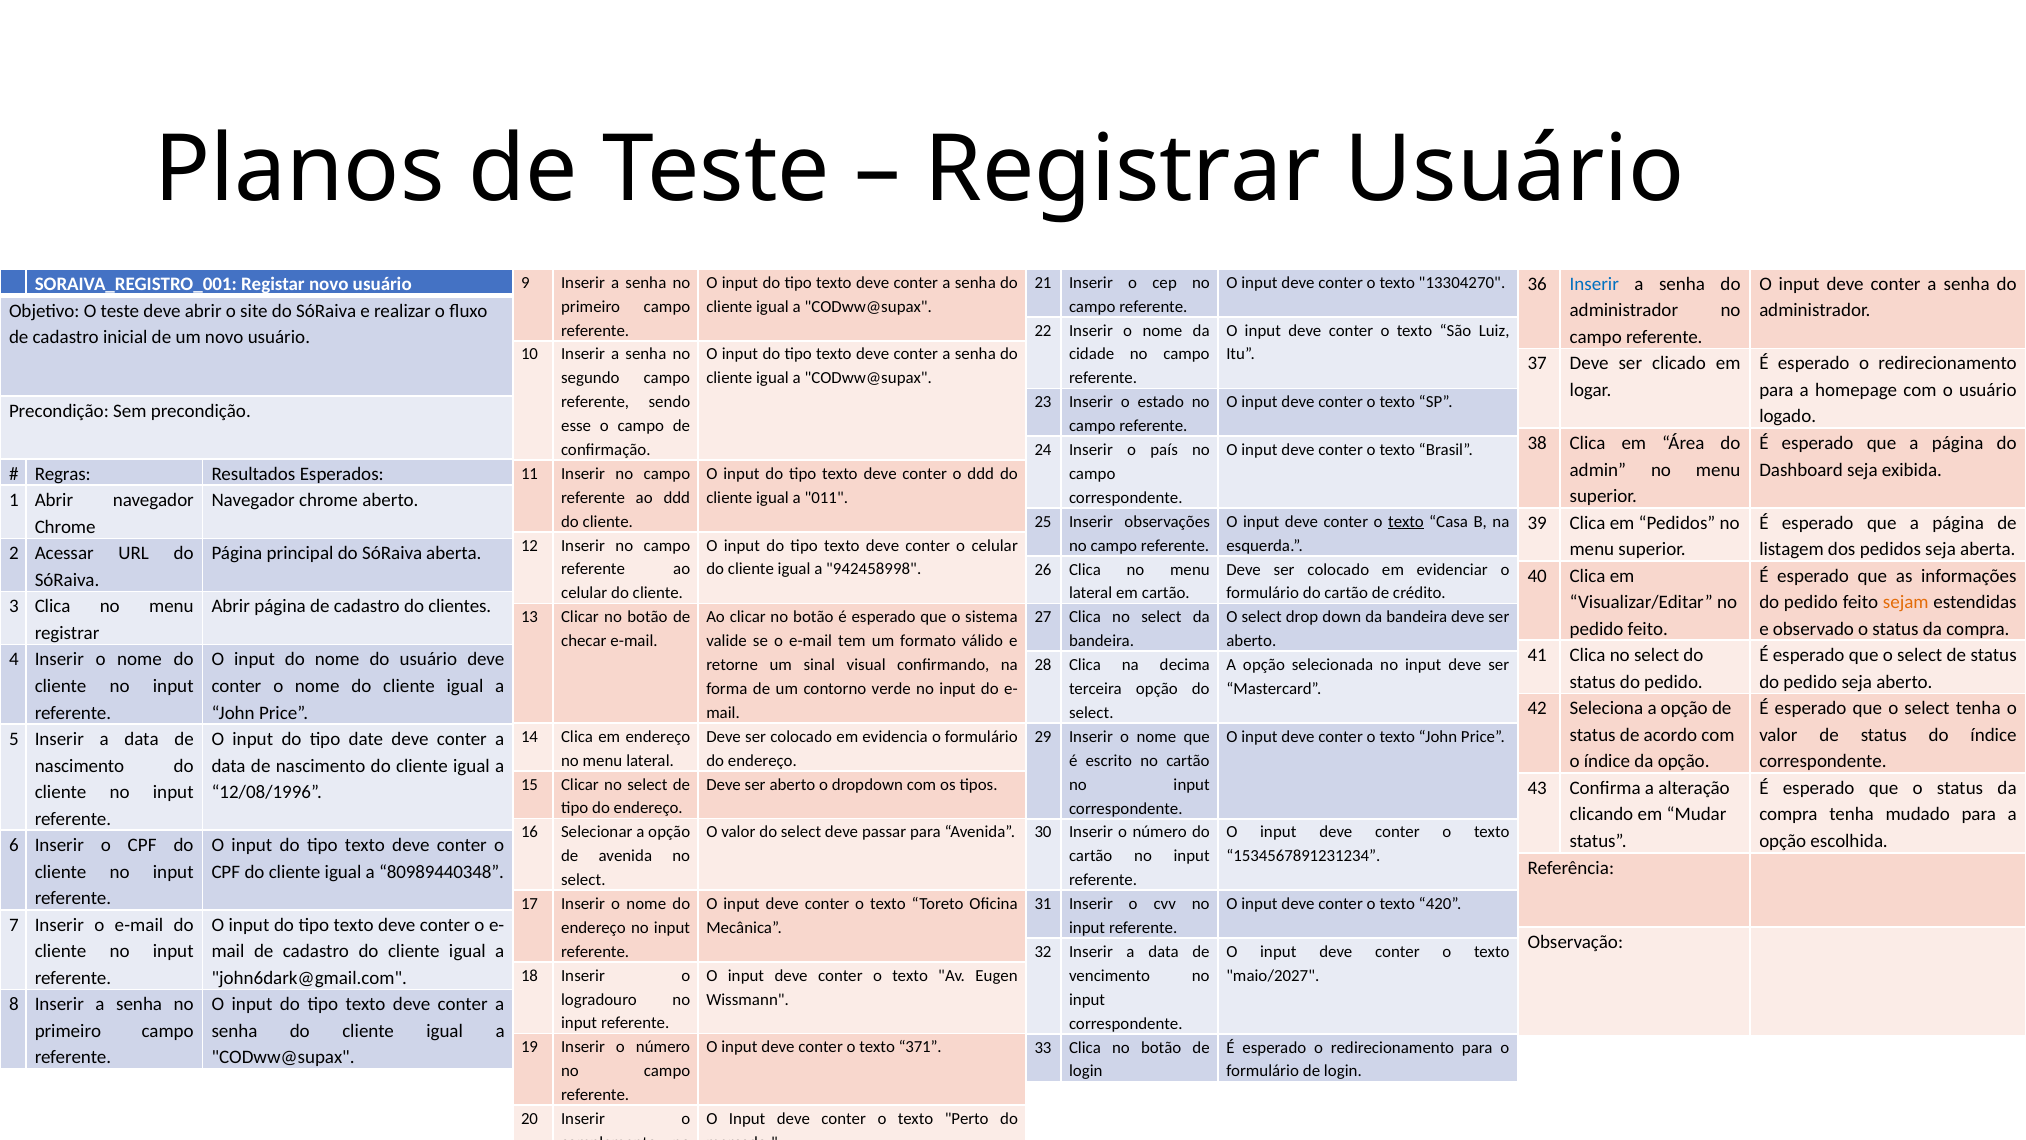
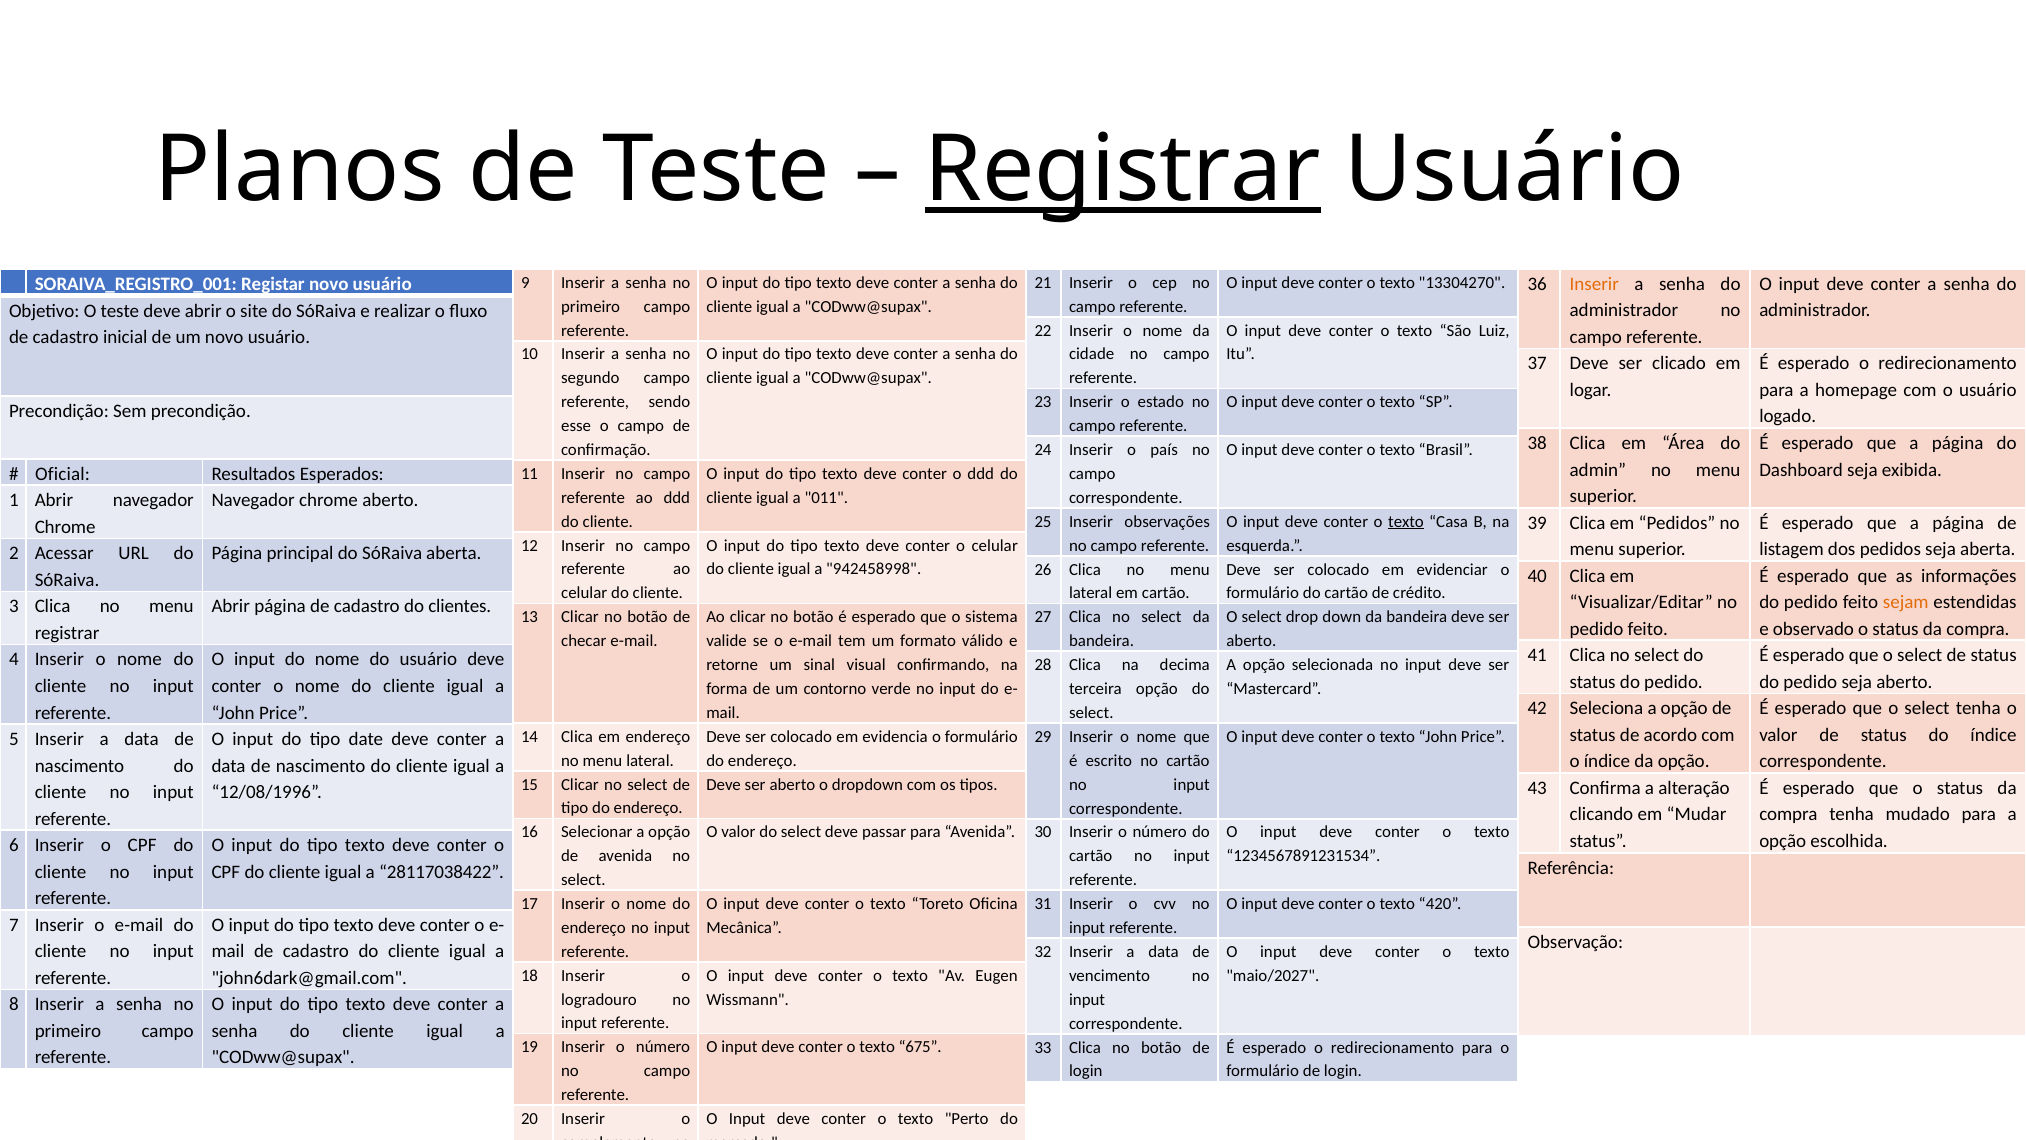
Registrar underline: none -> present (1123, 170)
Inserir colour: blue -> orange (1594, 284)
Regras: Regras -> Oficial (63, 474)
1534567891231234: 1534567891231234 -> 1234567891231534 (1303, 856)
80989440348: 80989440348 -> 28117038422 (442, 872)
371: 371 -> 675 (920, 1047)
